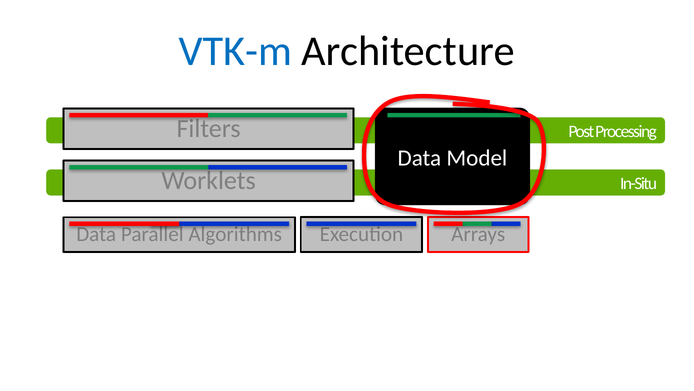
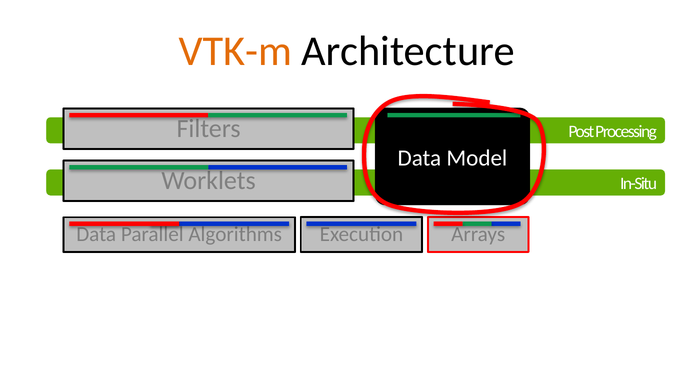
VTK-m colour: blue -> orange (235, 51)
